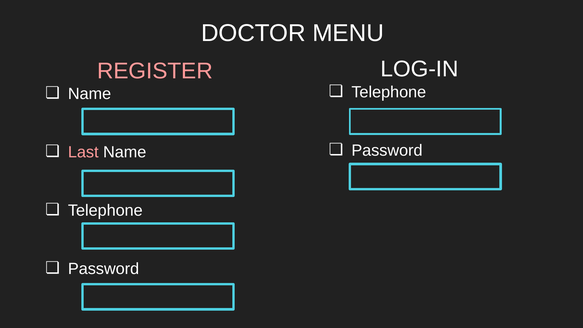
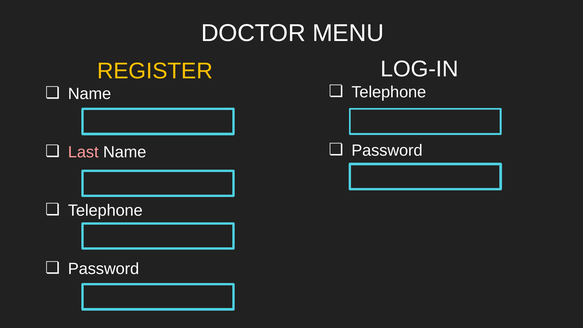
REGISTER colour: pink -> yellow (155, 71)
